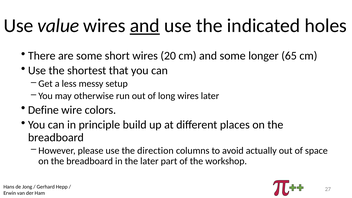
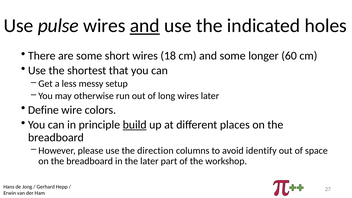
value: value -> pulse (58, 26)
20: 20 -> 18 (168, 56)
65: 65 -> 60 (289, 56)
build underline: none -> present (135, 125)
actually: actually -> identify (261, 151)
